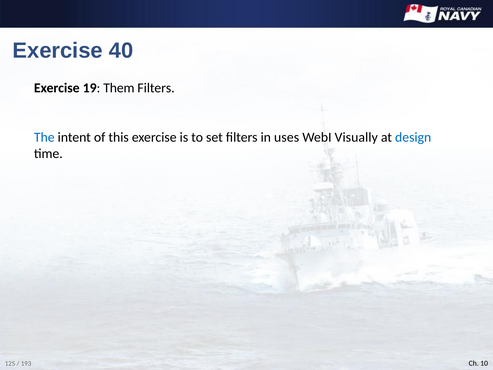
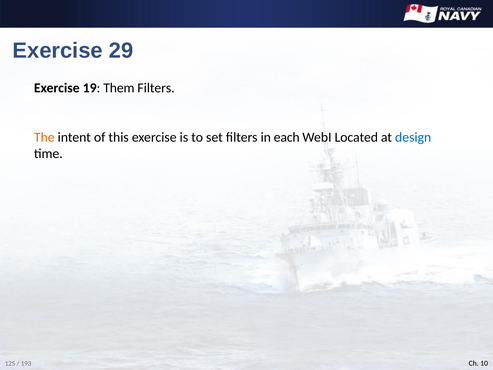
40: 40 -> 29 (121, 51)
The colour: blue -> orange (44, 137)
uses: uses -> each (287, 137)
Visually: Visually -> Located (356, 137)
